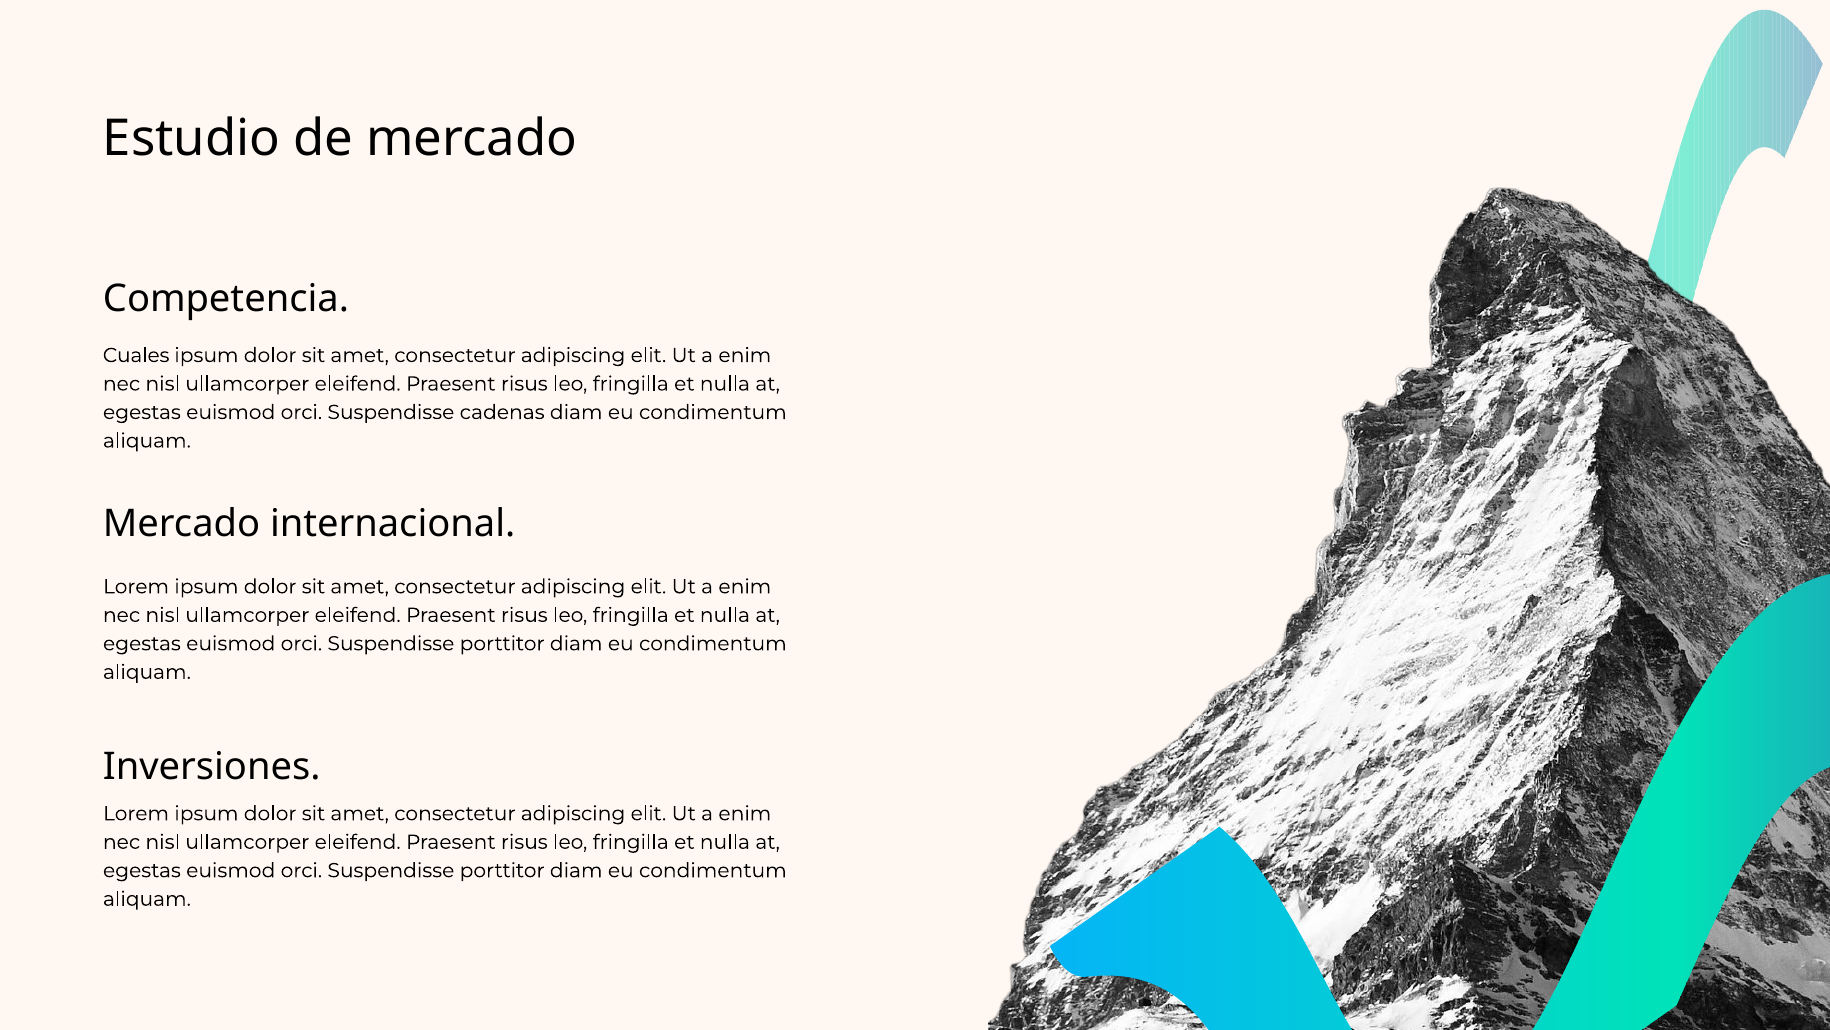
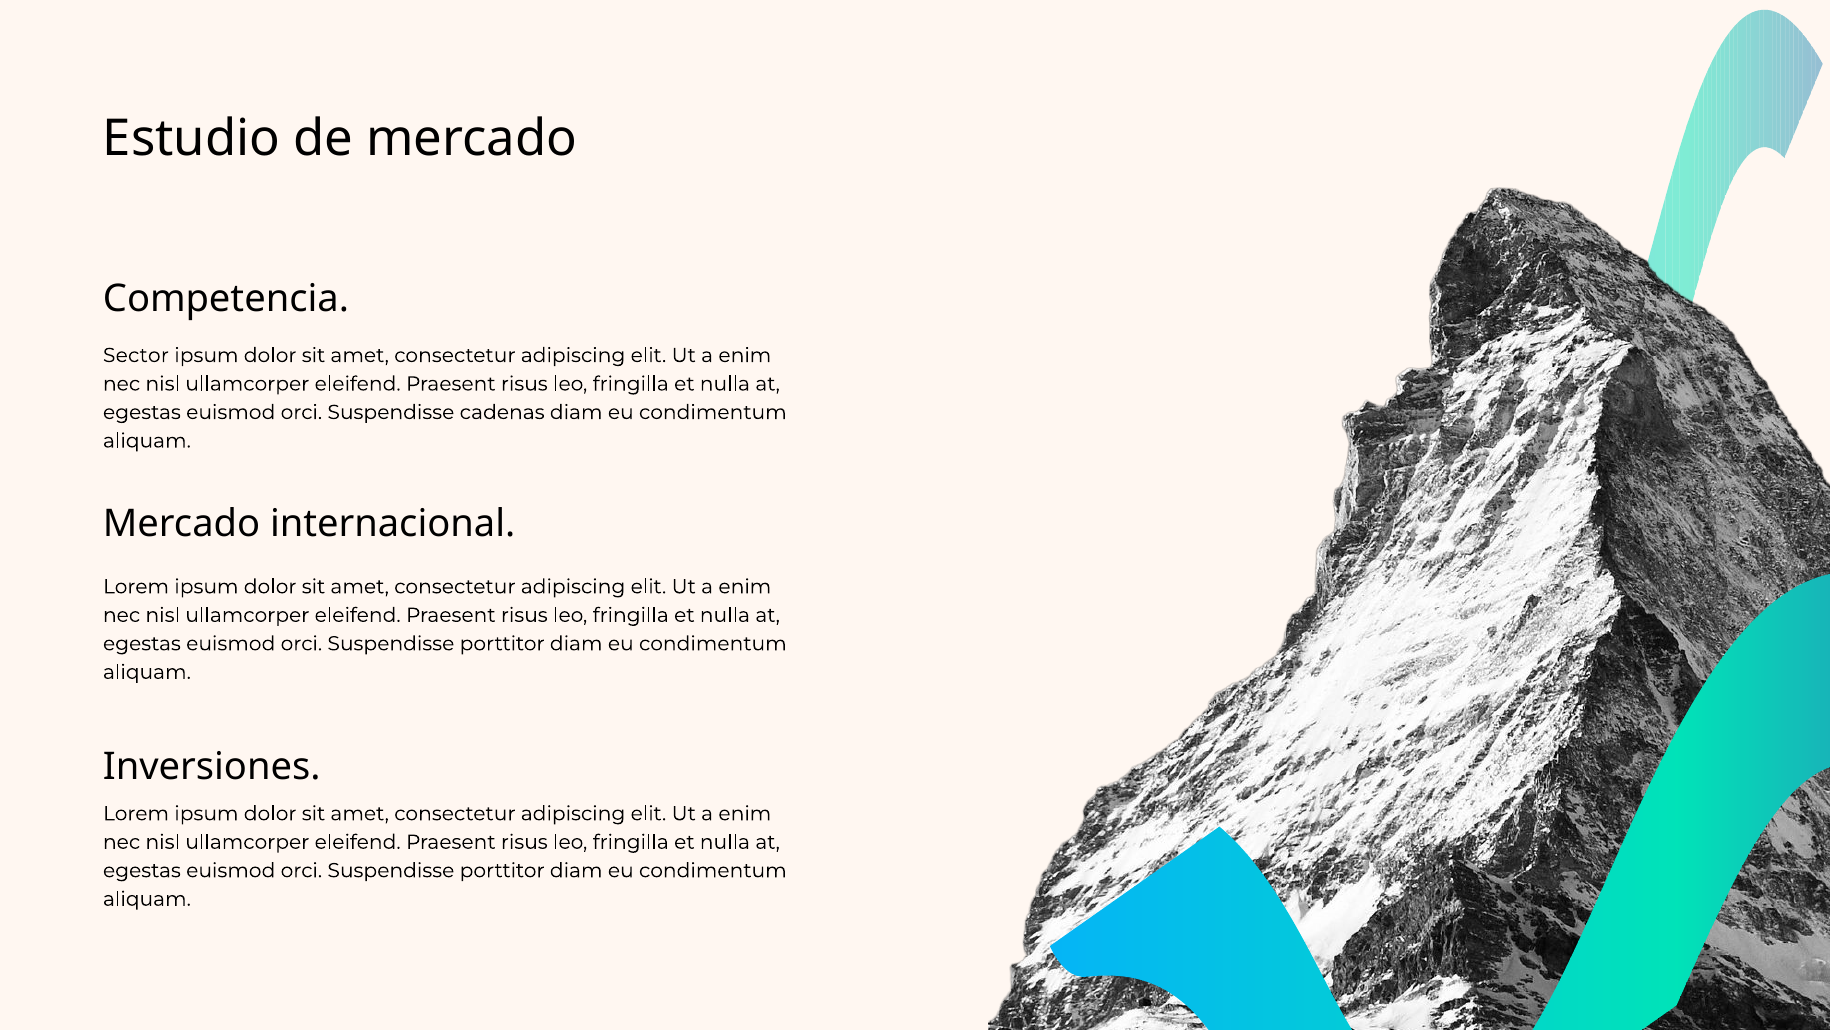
Cuales: Cuales -> Sector (136, 355)
